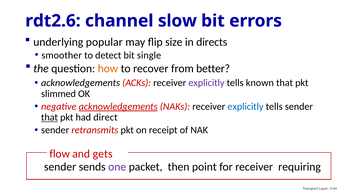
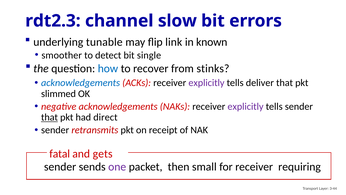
rdt2.6: rdt2.6 -> rdt2.3 (53, 21)
popular: popular -> tunable (104, 42)
size: size -> link (174, 42)
directs: directs -> known (212, 42)
how colour: orange -> blue (108, 69)
better: better -> stinks (213, 69)
acknowledgements colour: black -> blue (81, 83)
known: known -> deliver (260, 83)
acknowledgements underline: present -> none (118, 106)
explicitly colour: blue -> purple (246, 106)
flow: flow -> fatal (60, 153)
point: point -> small (204, 166)
